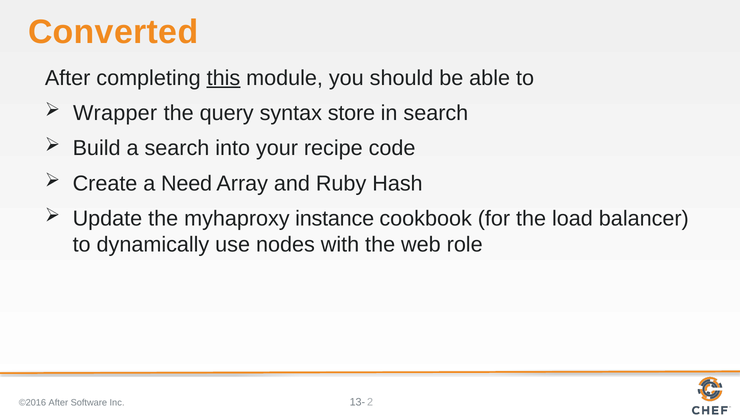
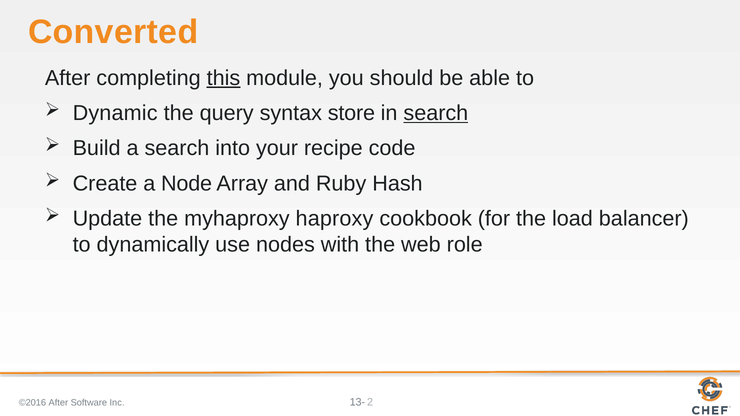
Wrapper: Wrapper -> Dynamic (115, 113)
search underline: none -> present (436, 113)
Need: Need -> Node (187, 184)
instance: instance -> haproxy (334, 219)
